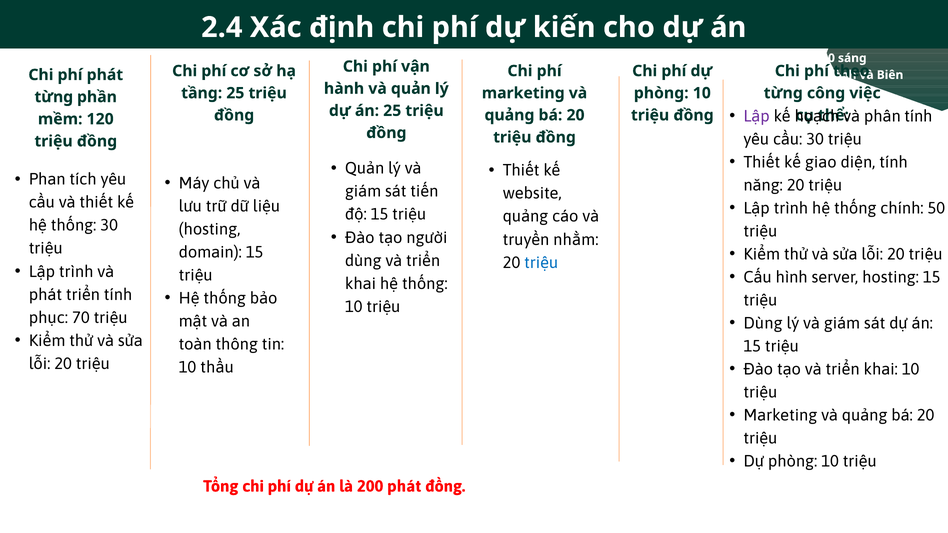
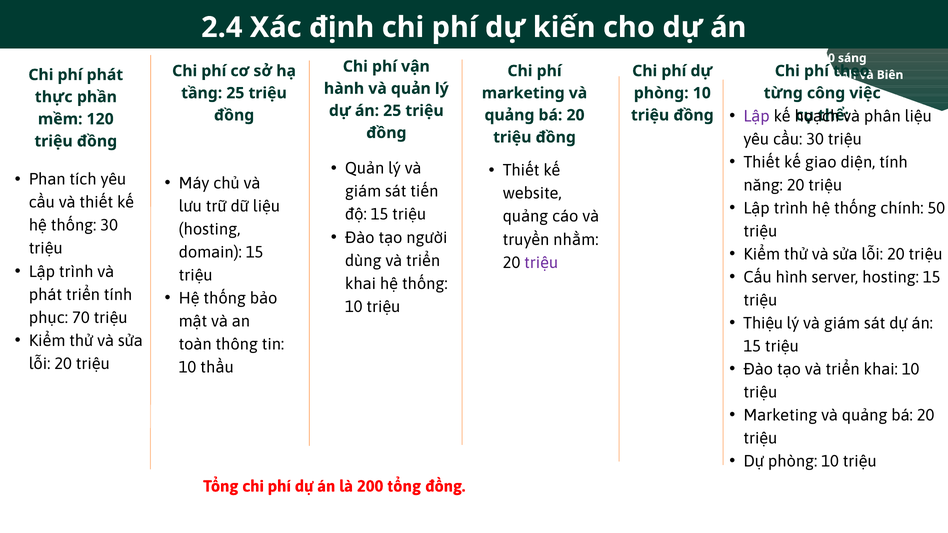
từng: từng -> thực (54, 97)
phân tính: tính -> liệu (918, 116)
triệu colour: blue -> purple (541, 263)
Dùng: Dùng -> Thiệu (763, 324)
200 phát: phát -> tổng (404, 486)
